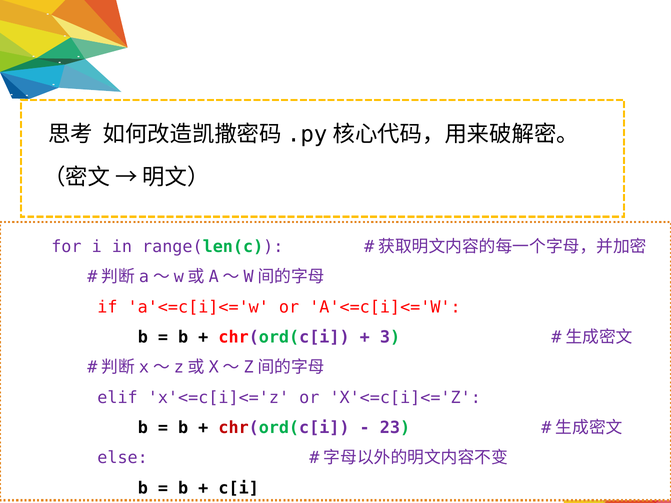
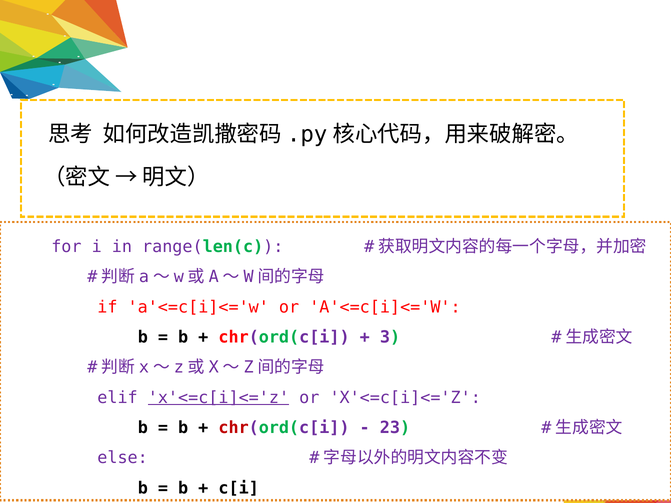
x'<=c[i]<='z underline: none -> present (218, 398)
